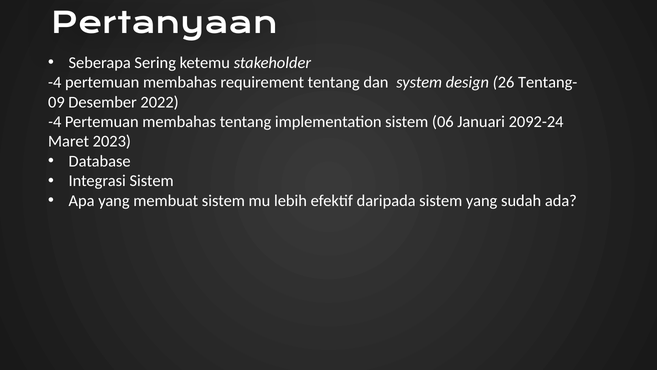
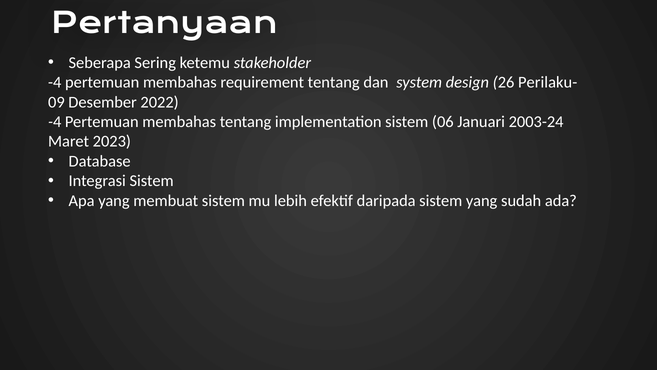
Tentang-: Tentang- -> Perilaku- (548, 82)
2092-24: 2092-24 -> 2003-24 (536, 122)
